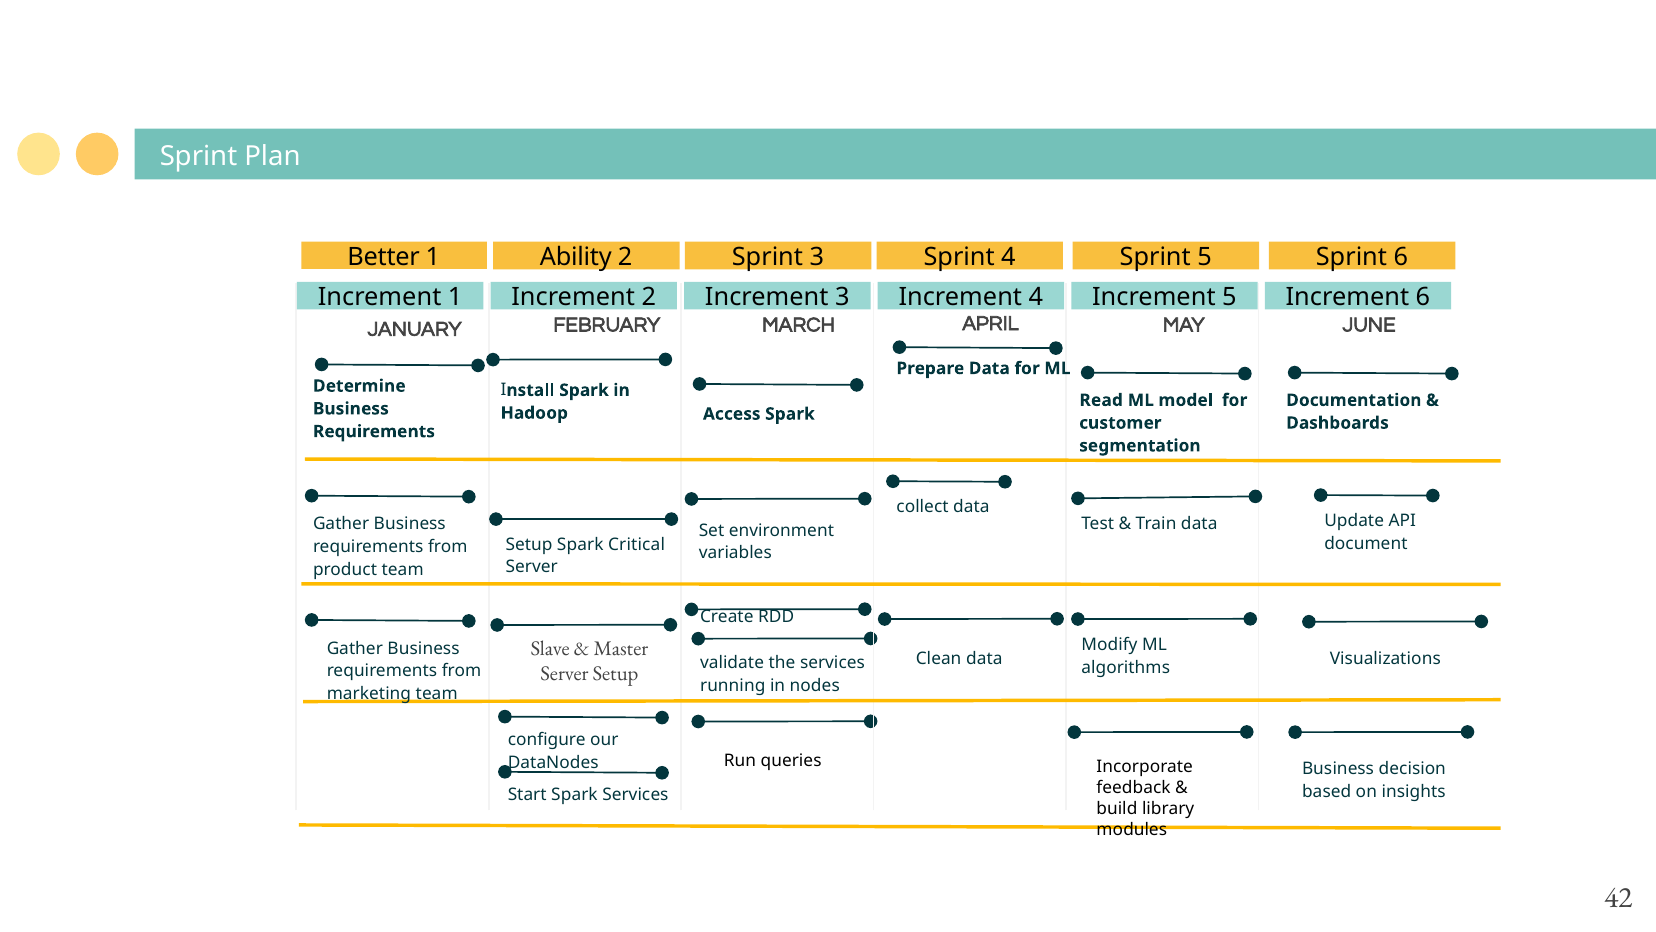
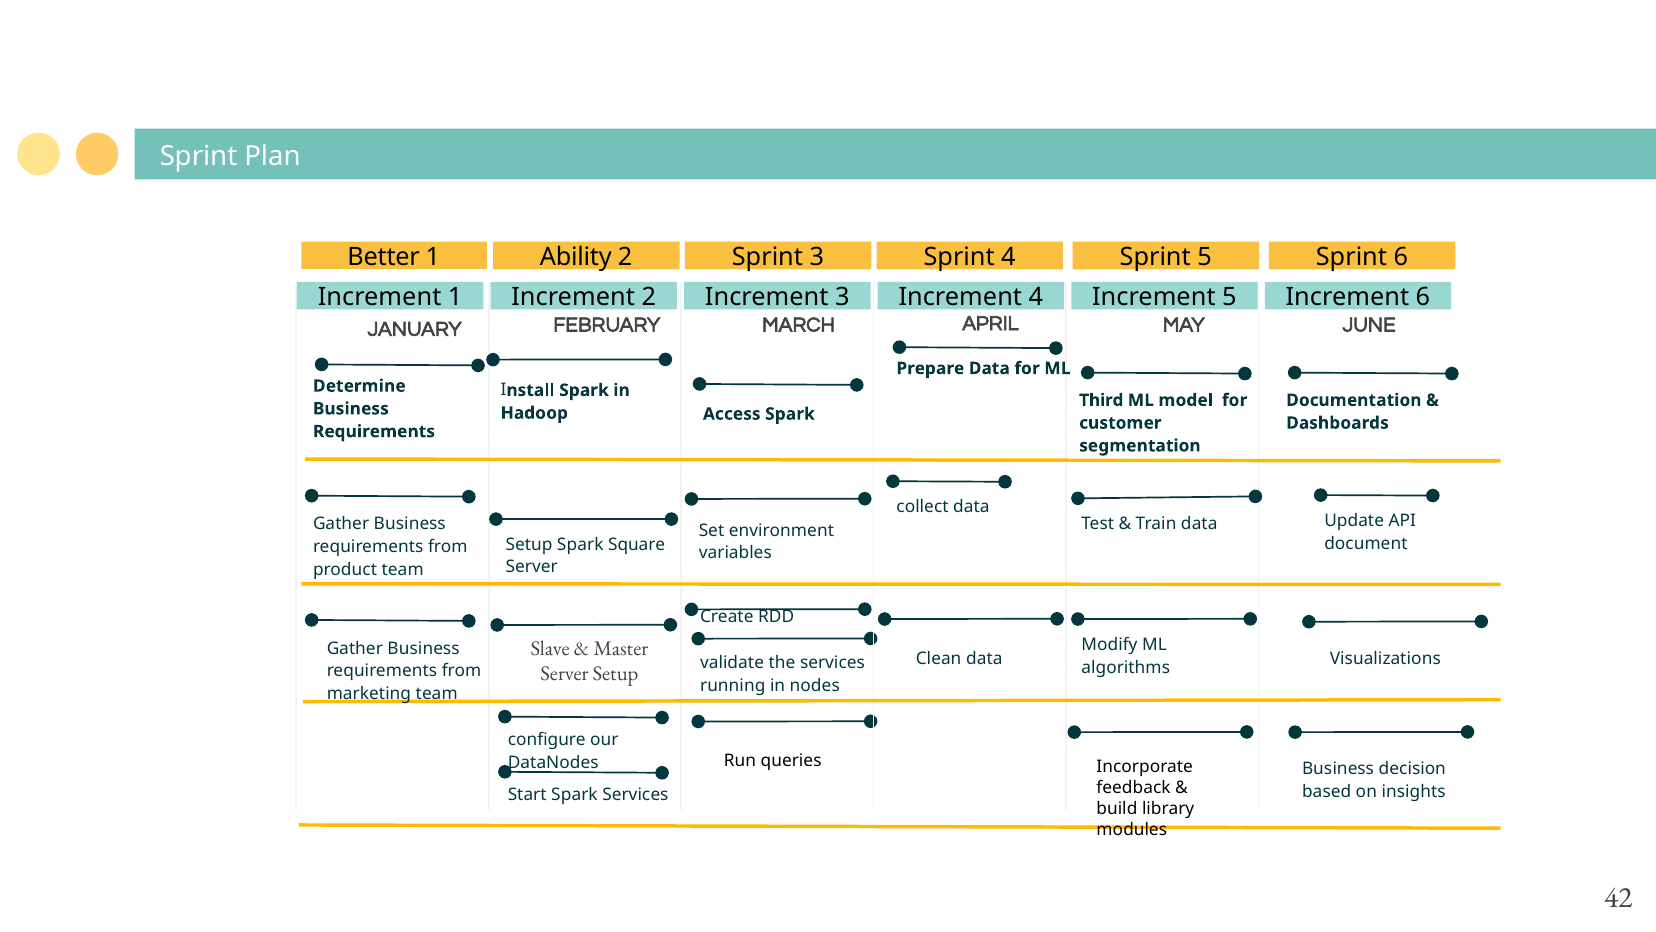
Read: Read -> Third (1101, 400)
Critical: Critical -> Square (637, 544)
